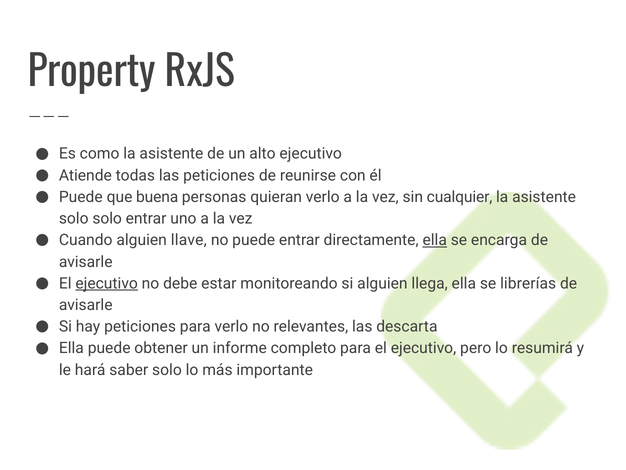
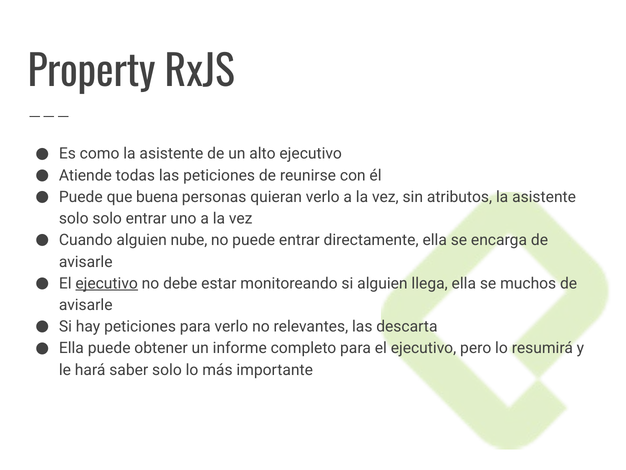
cualquier: cualquier -> atributos (460, 197)
llave: llave -> nube (189, 240)
ella underline: present -> none (435, 240)
librerías: librerías -> muchos (528, 283)
